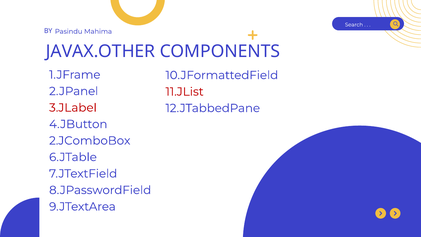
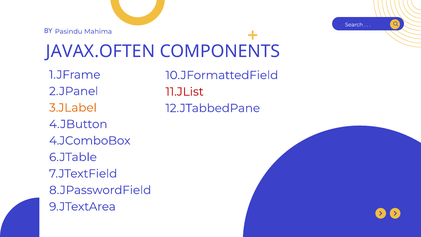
JAVAX.OTHER: JAVAX.OTHER -> JAVAX.OFTEN (101, 51)
3.JLabel colour: red -> orange (73, 108)
2.JComboBox: 2.JComboBox -> 4.JComboBox (90, 141)
